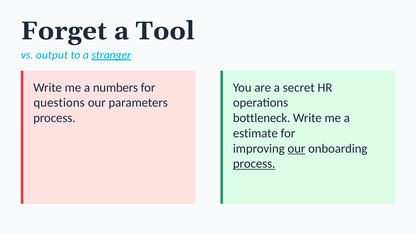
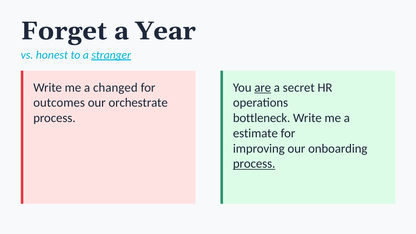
Tool: Tool -> Year (165, 31)
output: output -> honest (52, 55)
numbers: numbers -> changed (115, 88)
are underline: none -> present (263, 88)
questions: questions -> outcomes (59, 103)
parameters: parameters -> orchestrate (138, 103)
our underline: present -> none (296, 149)
